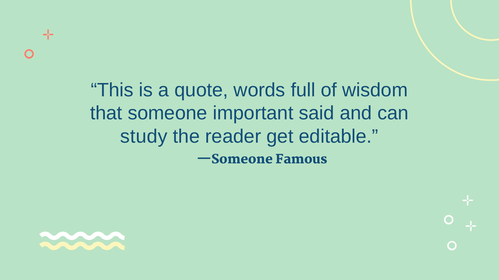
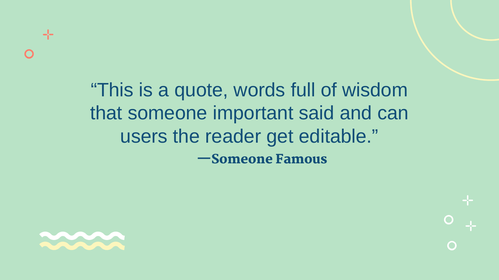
study: study -> users (144, 137)
